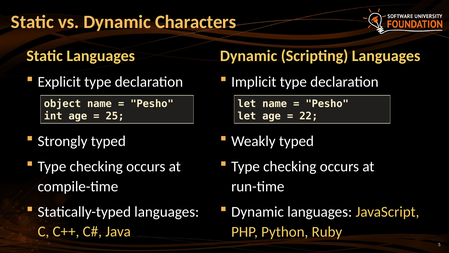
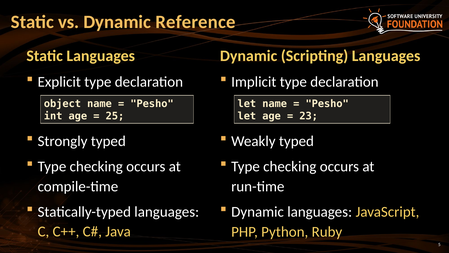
Characters: Characters -> Reference (195, 22)
22: 22 -> 23 (309, 116)
